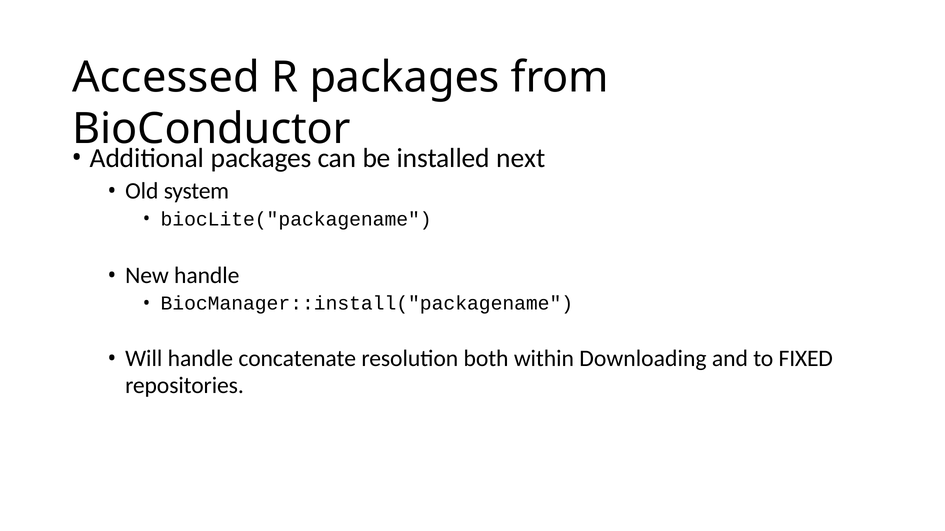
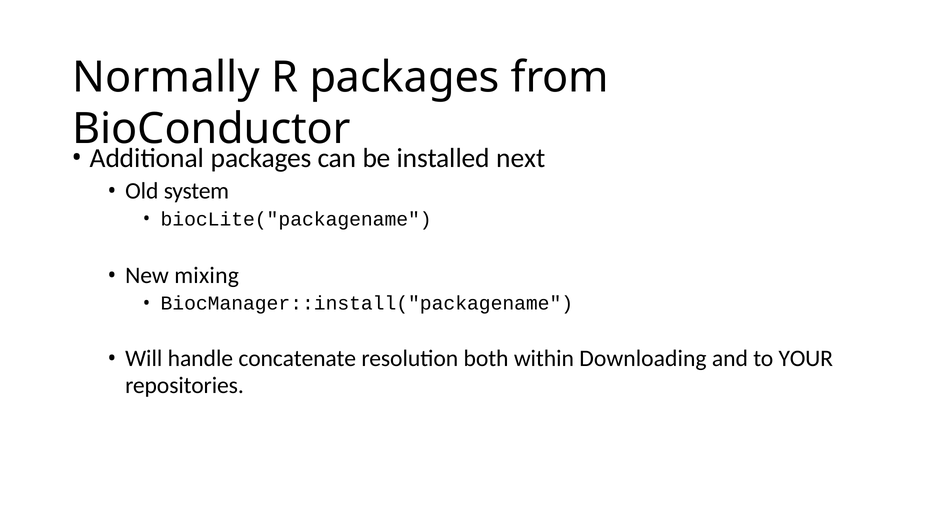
Accessed: Accessed -> Normally (166, 77)
New handle: handle -> mixing (207, 276)
FIXED: FIXED -> YOUR (806, 359)
